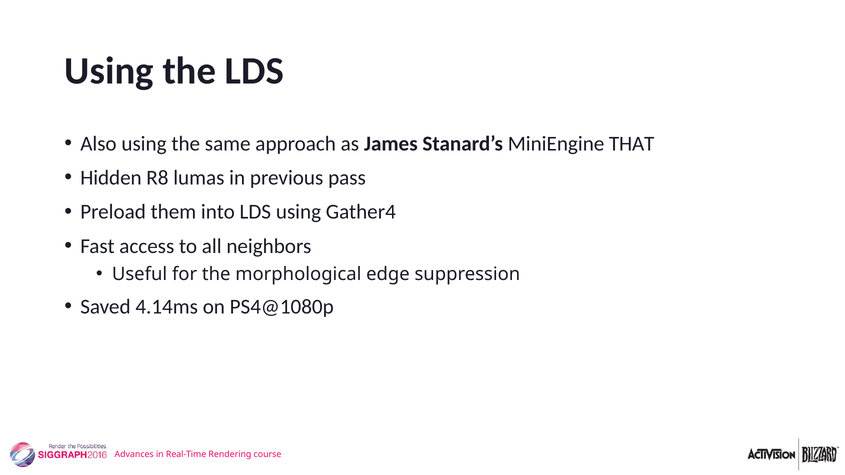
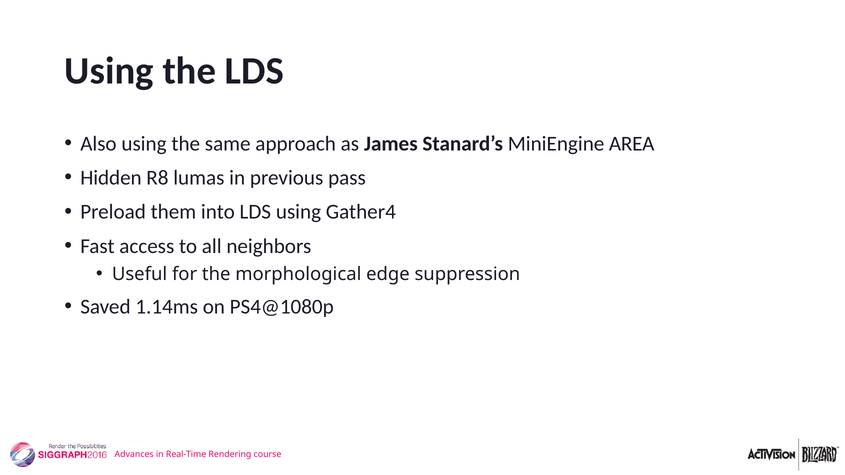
THAT: THAT -> AREA (632, 144)
4.14ms: 4.14ms -> 1.14ms (167, 307)
